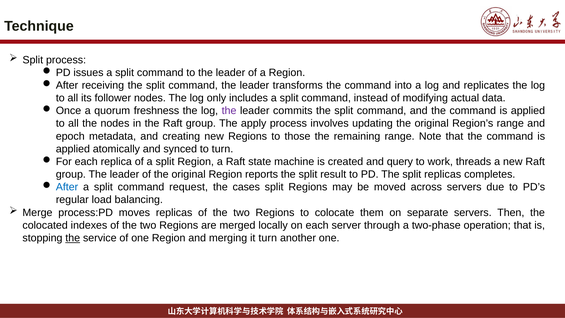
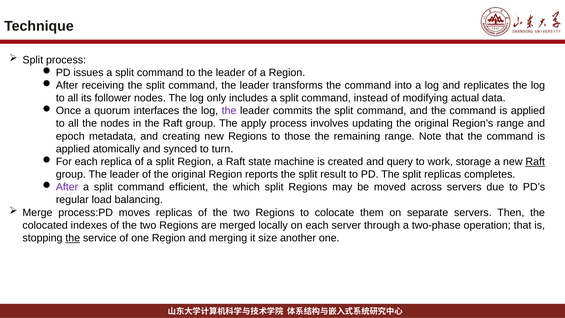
freshness: freshness -> interfaces (156, 111)
threads: threads -> storage (474, 162)
Raft underline: none -> present (535, 162)
After colour: blue -> purple (67, 187)
request: request -> efficient (189, 187)
cases: cases -> which (246, 187)
it turn: turn -> size (268, 238)
